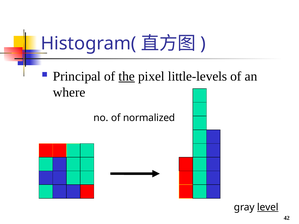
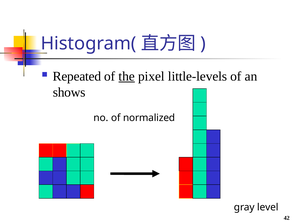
Principal: Principal -> Repeated (77, 76)
where: where -> shows (69, 92)
level underline: present -> none (268, 207)
